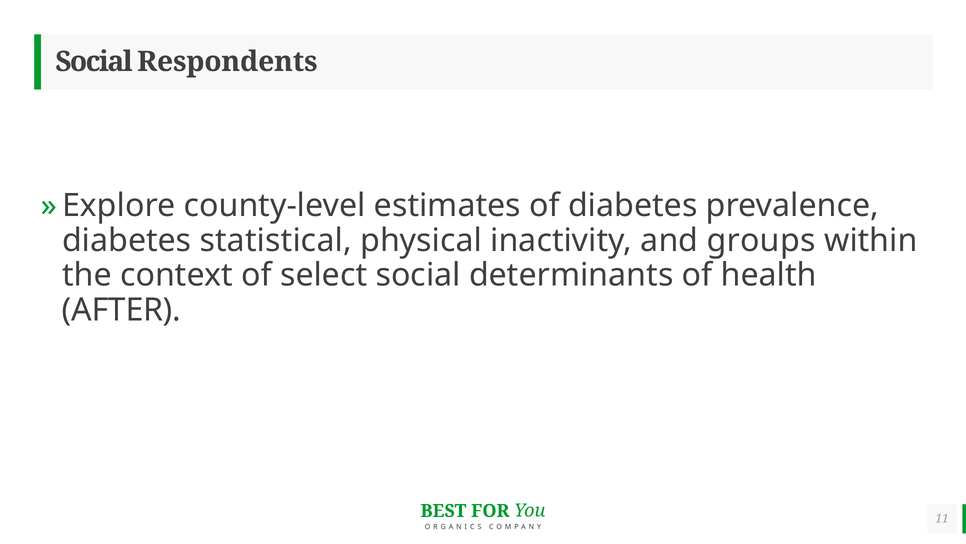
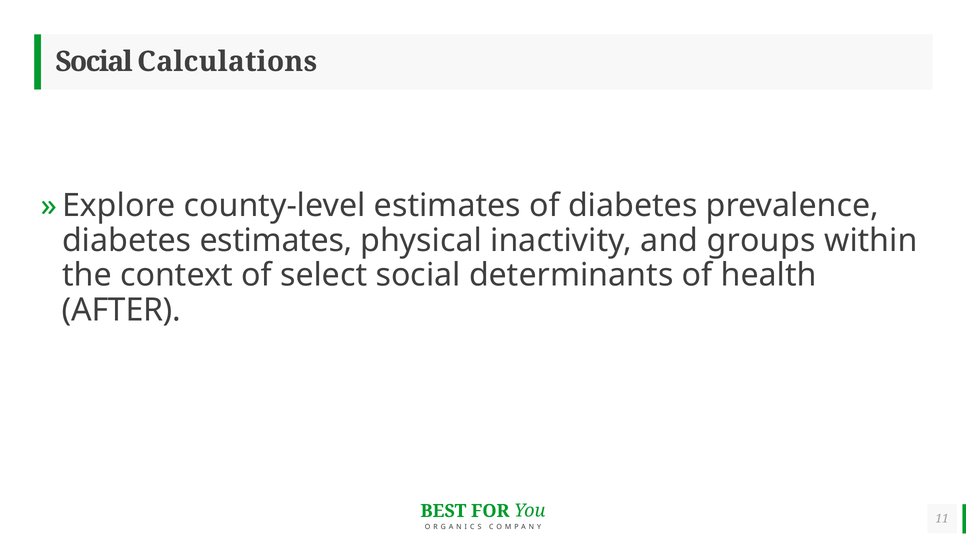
Respondents: Respondents -> Calculations (227, 62)
diabetes statistical: statistical -> estimates (276, 240)
